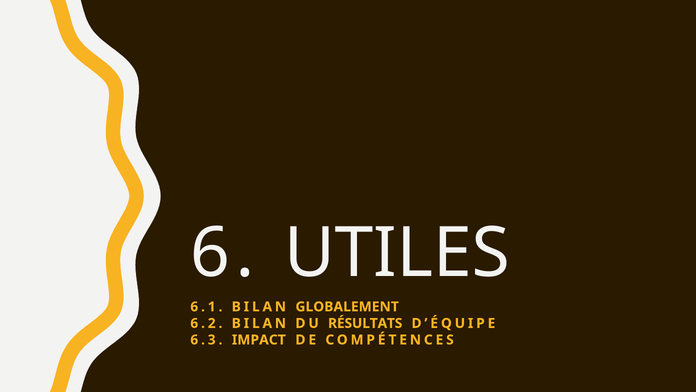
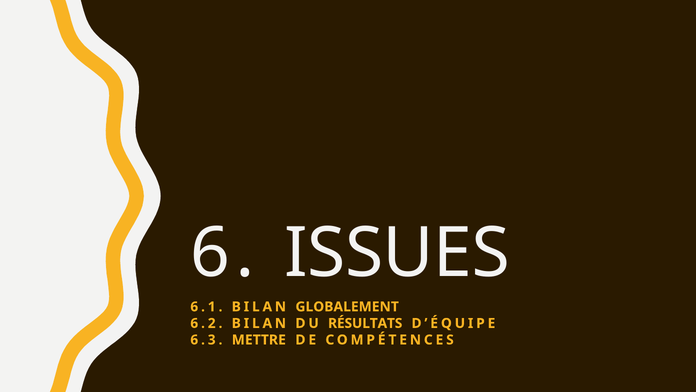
UTILES: UTILES -> ISSUES (397, 253)
IMPACT: IMPACT -> METTRE (259, 339)
